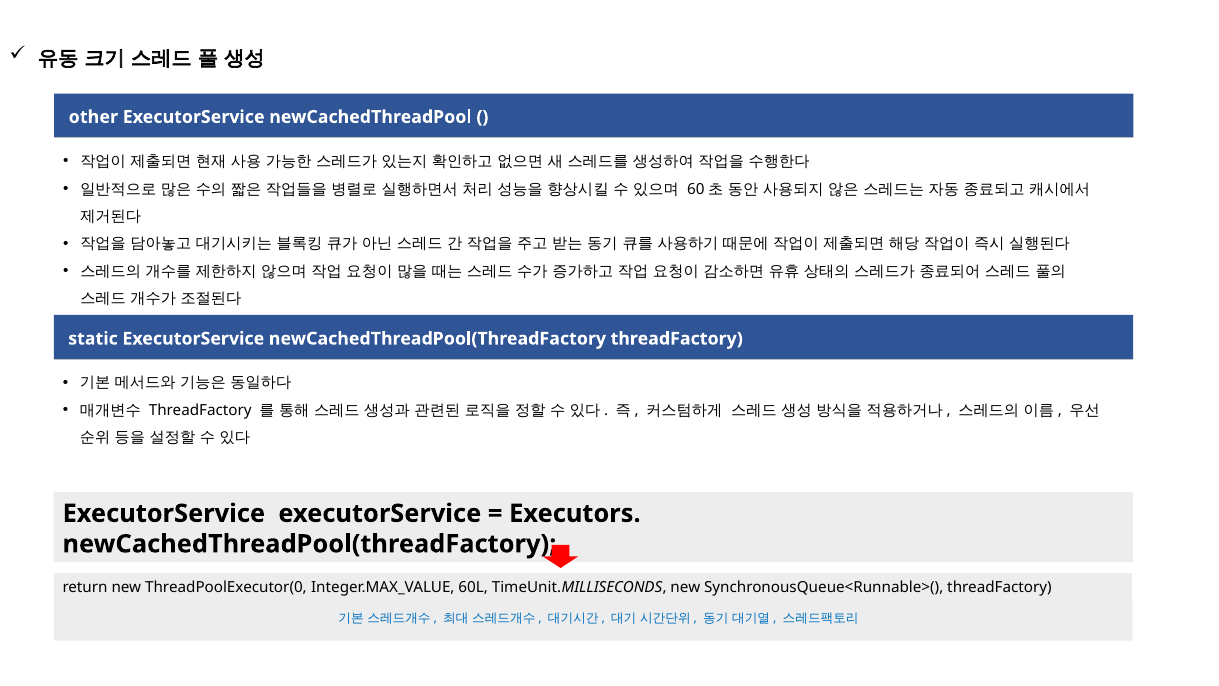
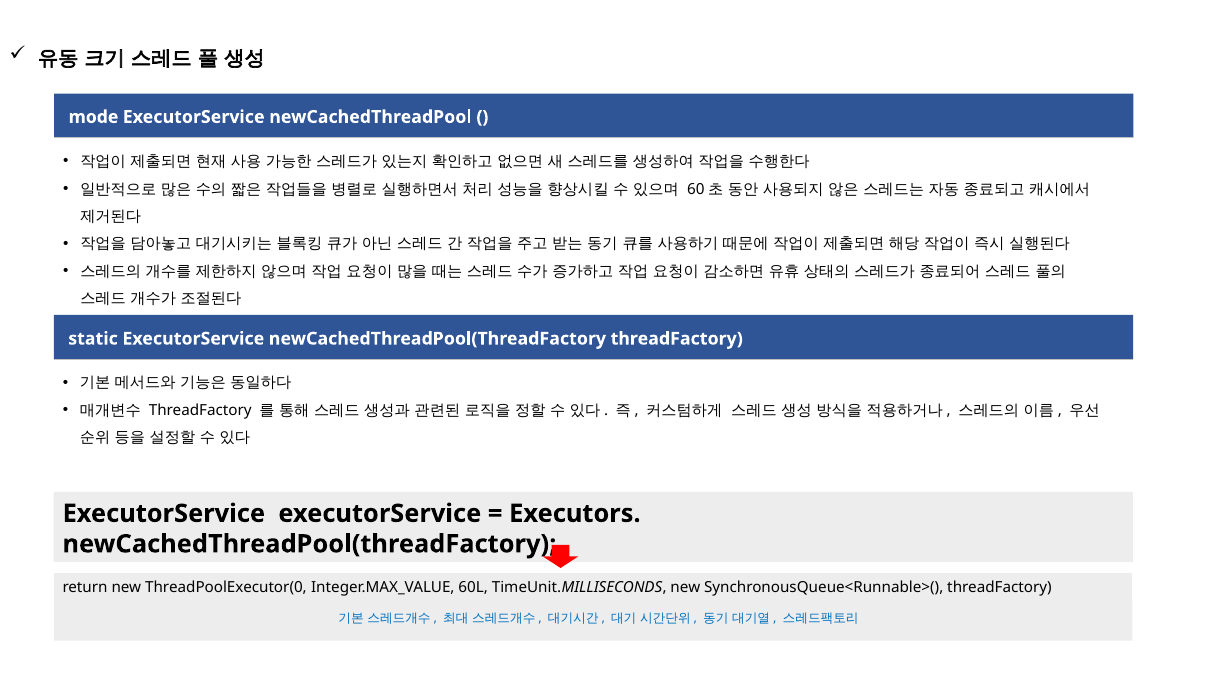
other: other -> mode (93, 117)
